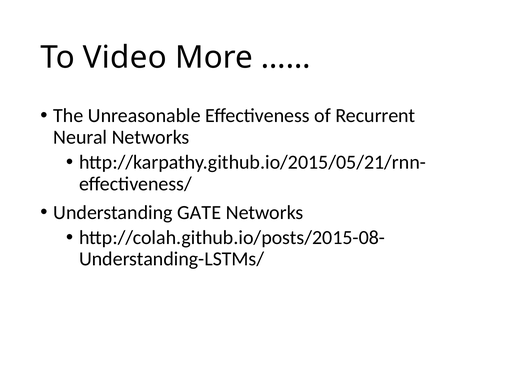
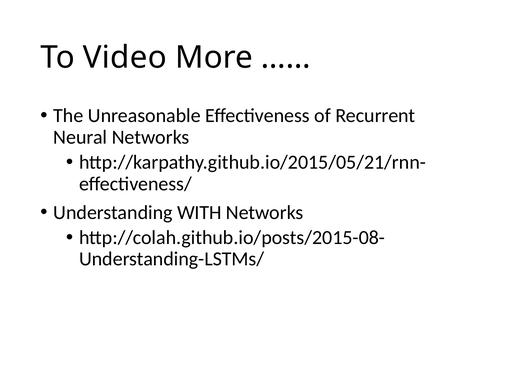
GATE: GATE -> WITH (199, 213)
